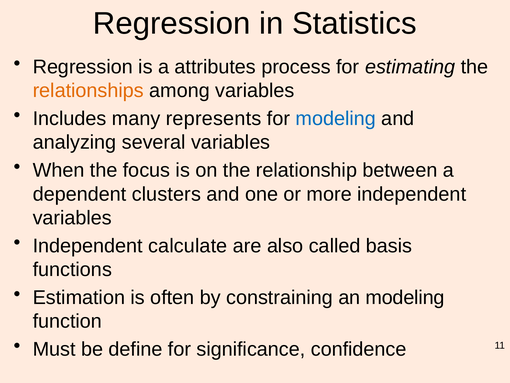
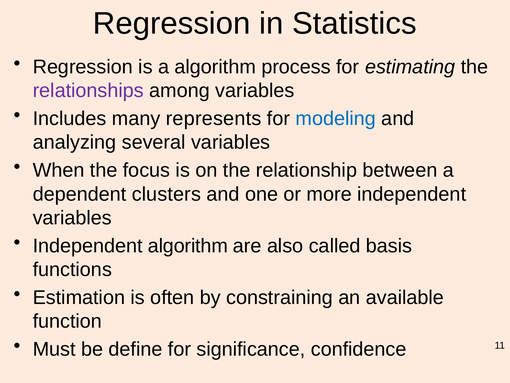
a attributes: attributes -> algorithm (215, 67)
relationships colour: orange -> purple (88, 91)
Independent calculate: calculate -> algorithm (188, 245)
an modeling: modeling -> available (405, 297)
